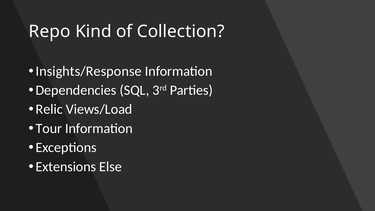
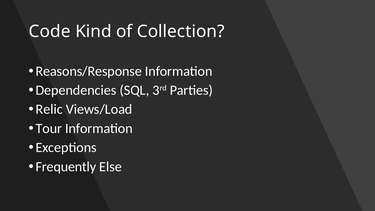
Repo: Repo -> Code (50, 32)
Insights/Response: Insights/Response -> Reasons/Response (89, 71)
Extensions: Extensions -> Frequently (66, 167)
